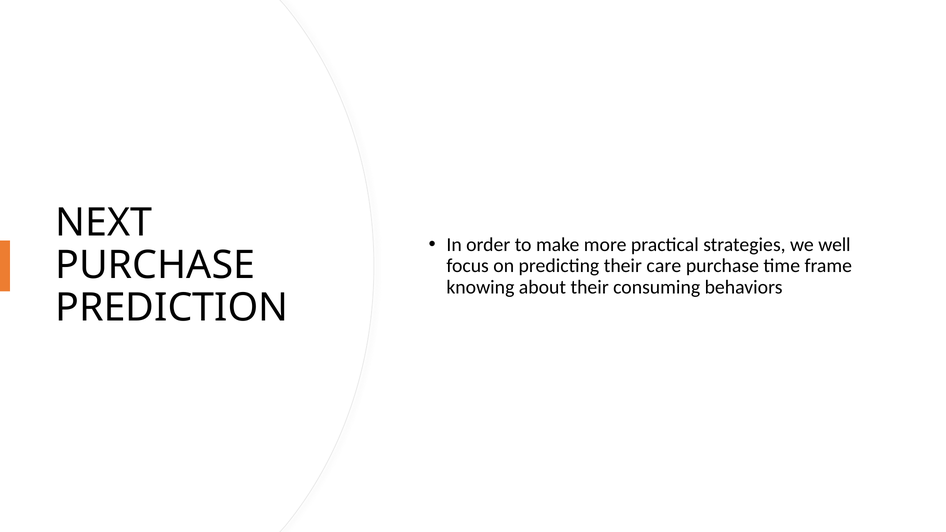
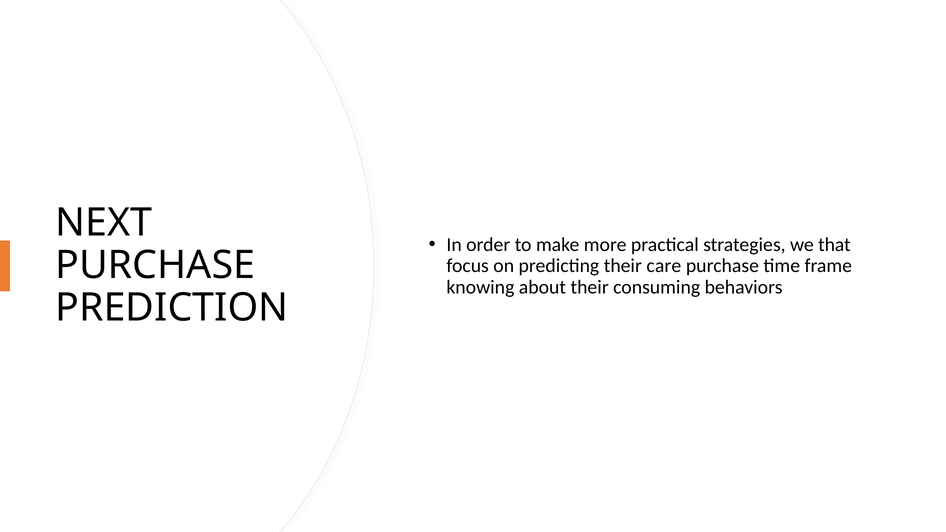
well: well -> that (834, 245)
